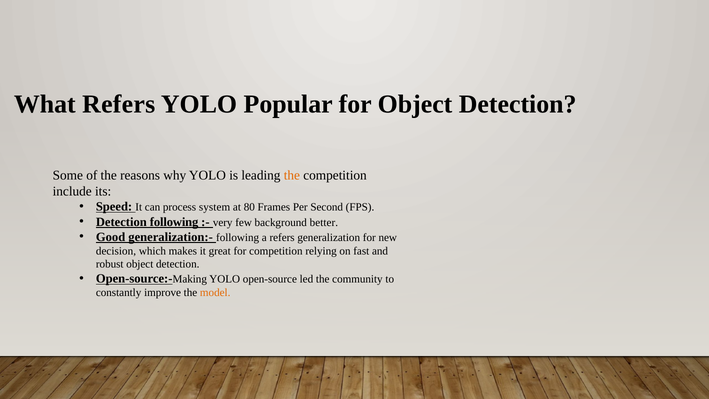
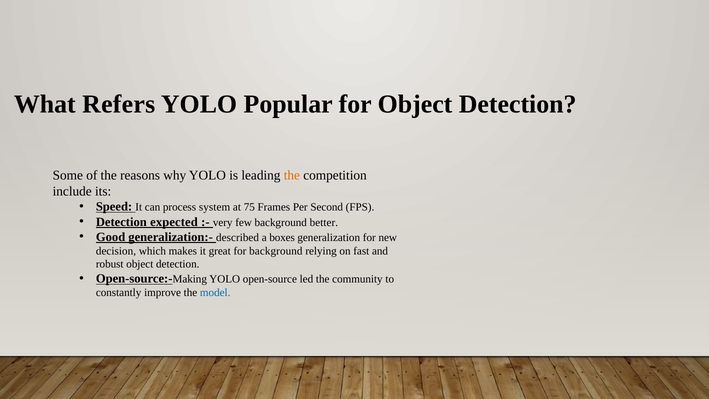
80: 80 -> 75 (249, 207)
Detection following: following -> expected (174, 222)
generalization:- following: following -> described (238, 237)
a refers: refers -> boxes (282, 237)
for competition: competition -> background (276, 251)
model colour: orange -> blue (215, 293)
